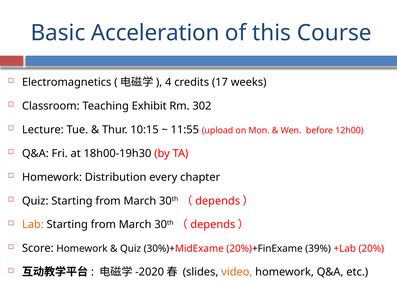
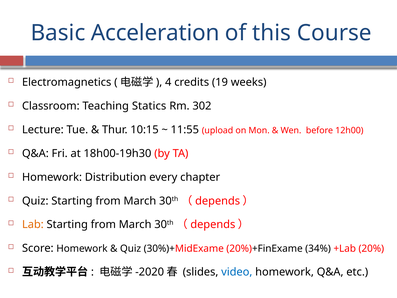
17: 17 -> 19 (220, 82)
Exhibit: Exhibit -> Statics (149, 106)
39%: 39% -> 34% (318, 248)
video colour: orange -> blue (237, 272)
